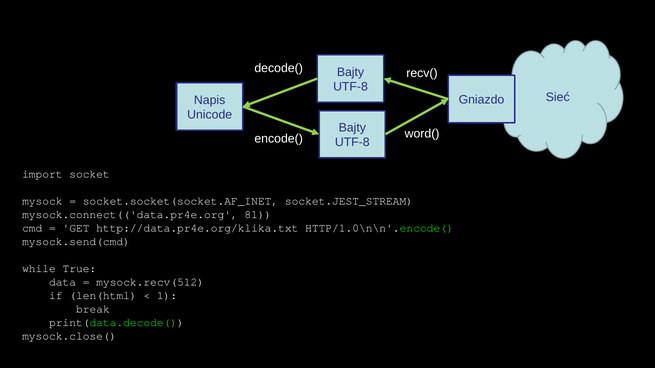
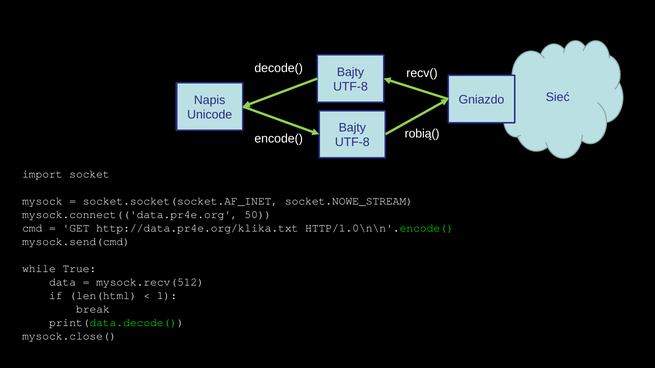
word(: word( -> robią( (422, 134)
socket.JEST_STREAM: socket.JEST_STREAM -> socket.NOWE_STREAM (349, 201)
81: 81 -> 50 (258, 215)
